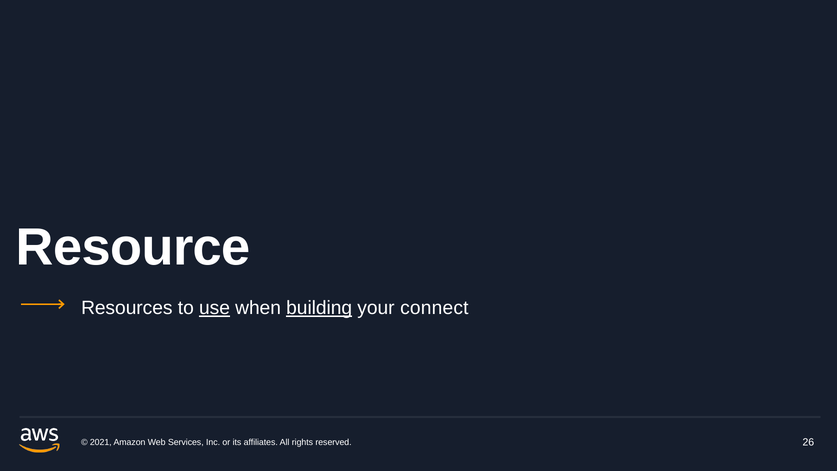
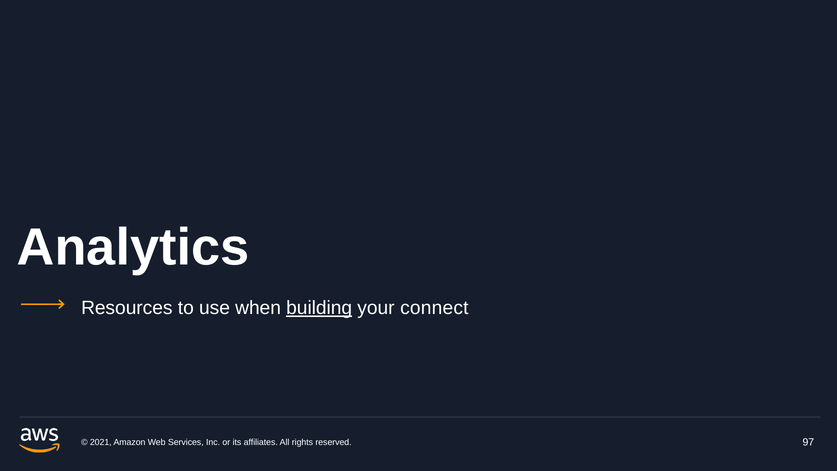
Resource: Resource -> Analytics (133, 248)
use underline: present -> none (215, 308)
26: 26 -> 97 (808, 442)
